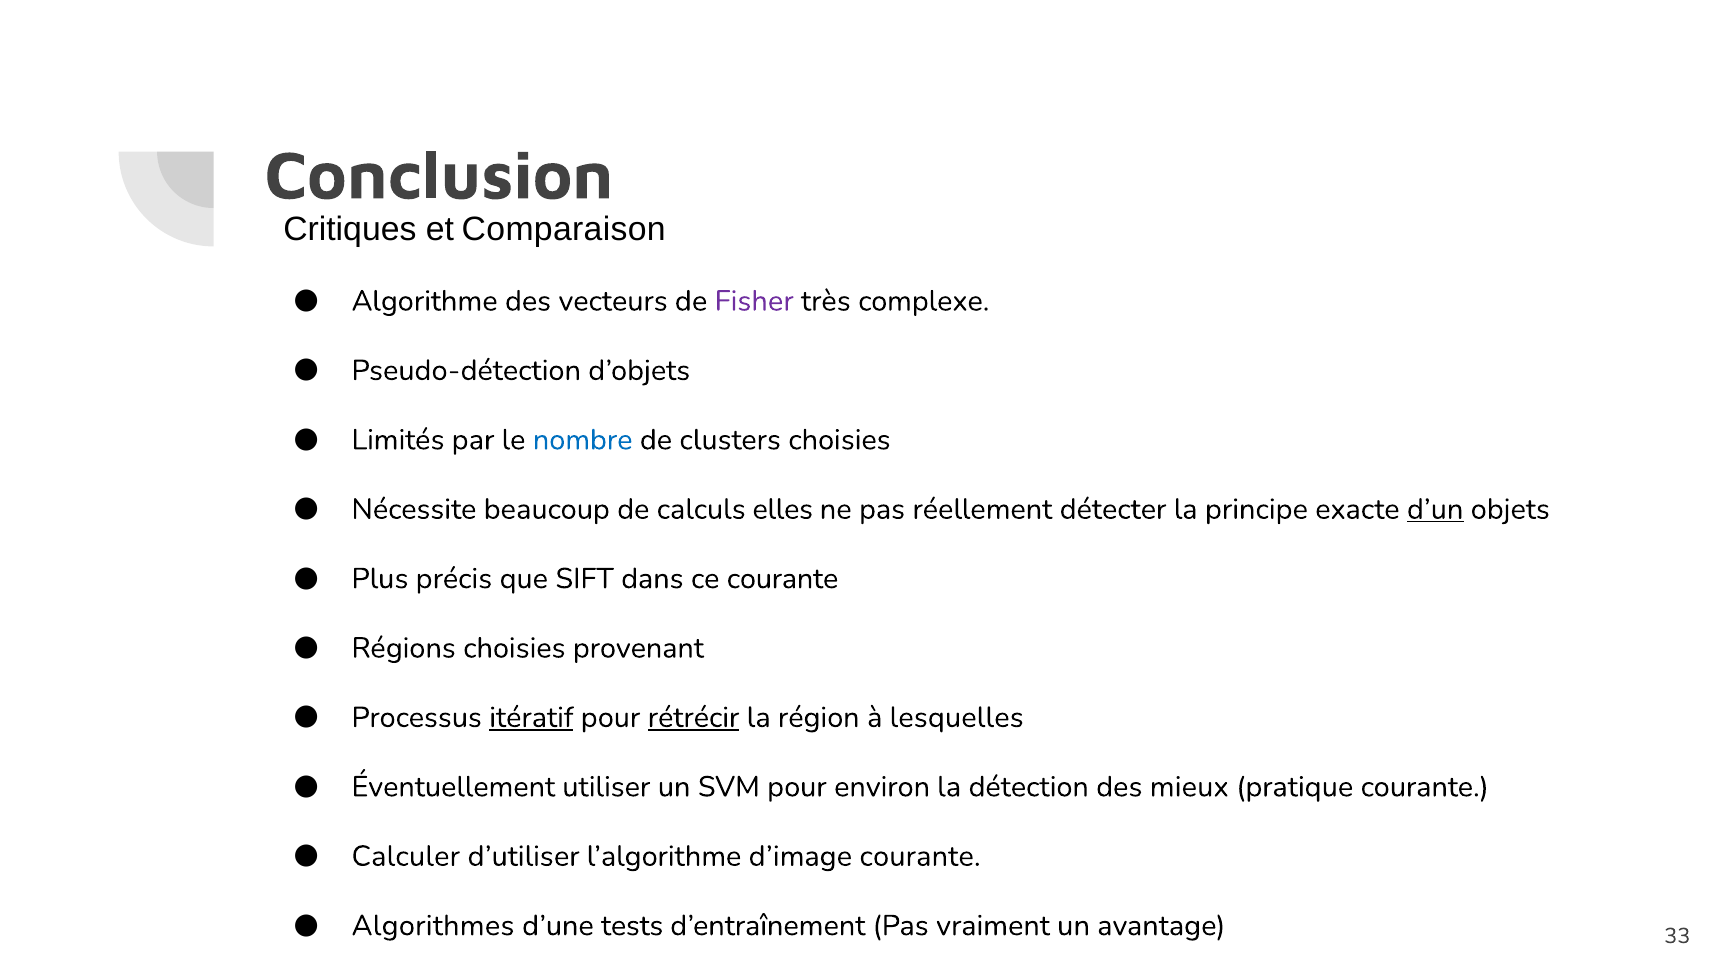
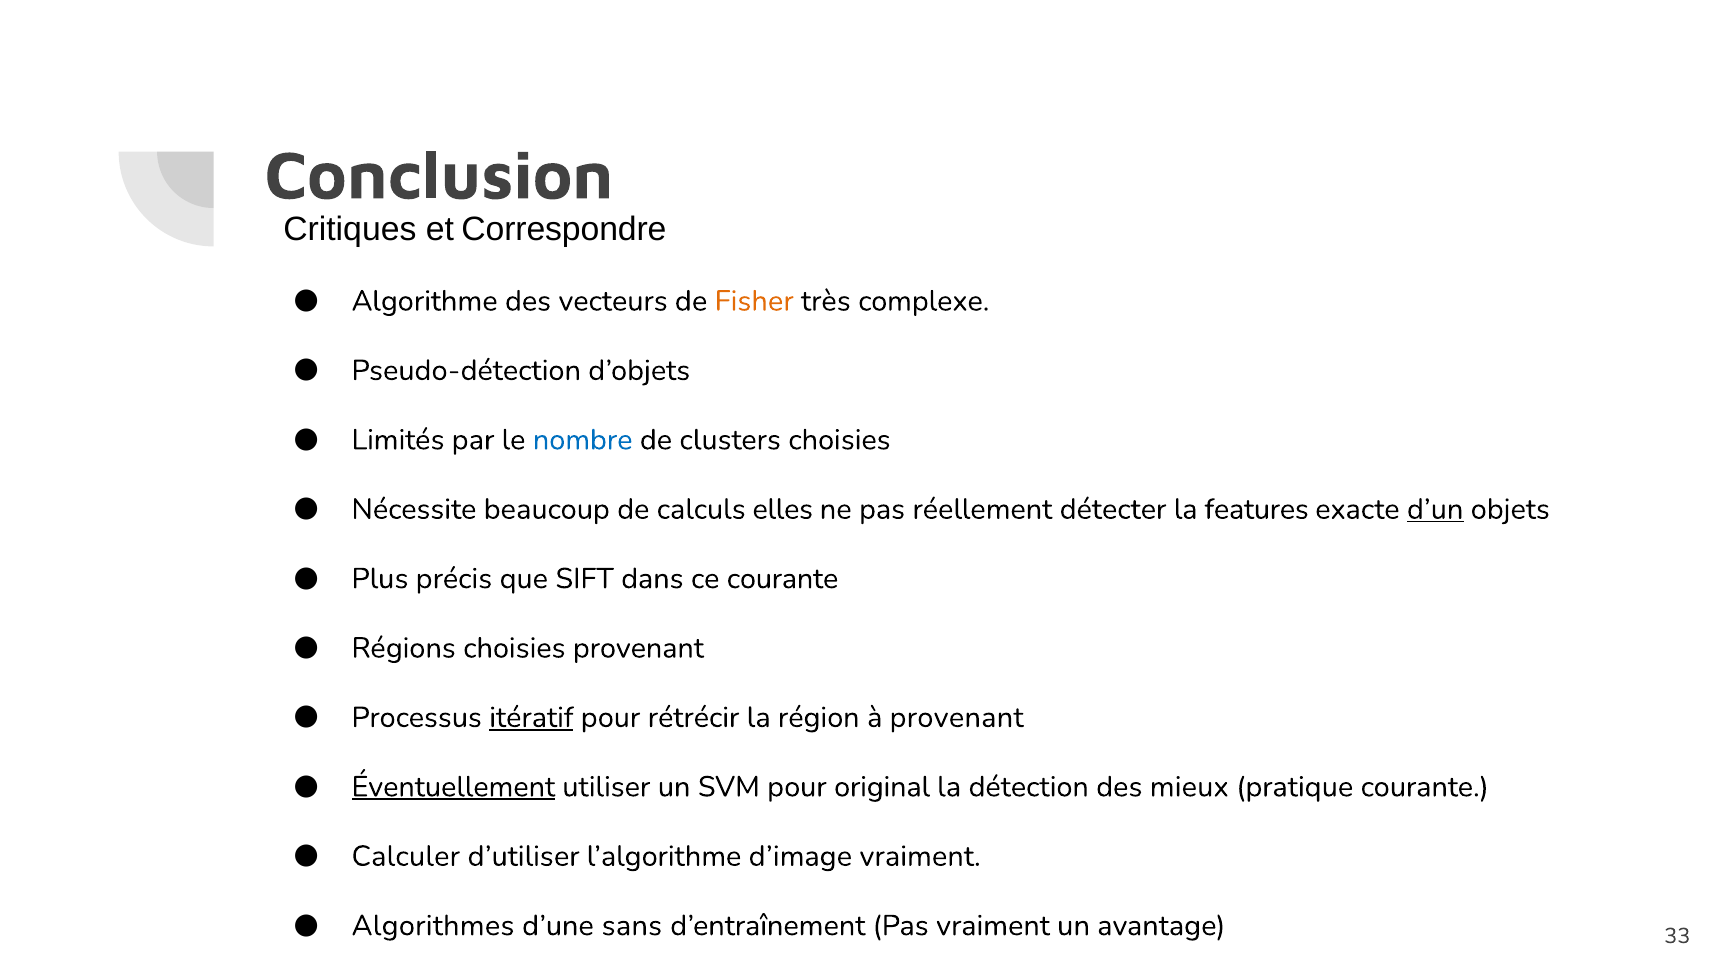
Comparaison: Comparaison -> Correspondre (564, 230)
Fisher colour: purple -> orange (754, 301)
principe: principe -> features (1257, 509)
rétrécir underline: present -> none (694, 717)
à lesquelles: lesquelles -> provenant (957, 717)
Éventuellement underline: none -> present (453, 787)
environ: environ -> original (882, 787)
d’image courante: courante -> vraiment (920, 856)
tests: tests -> sans (632, 926)
